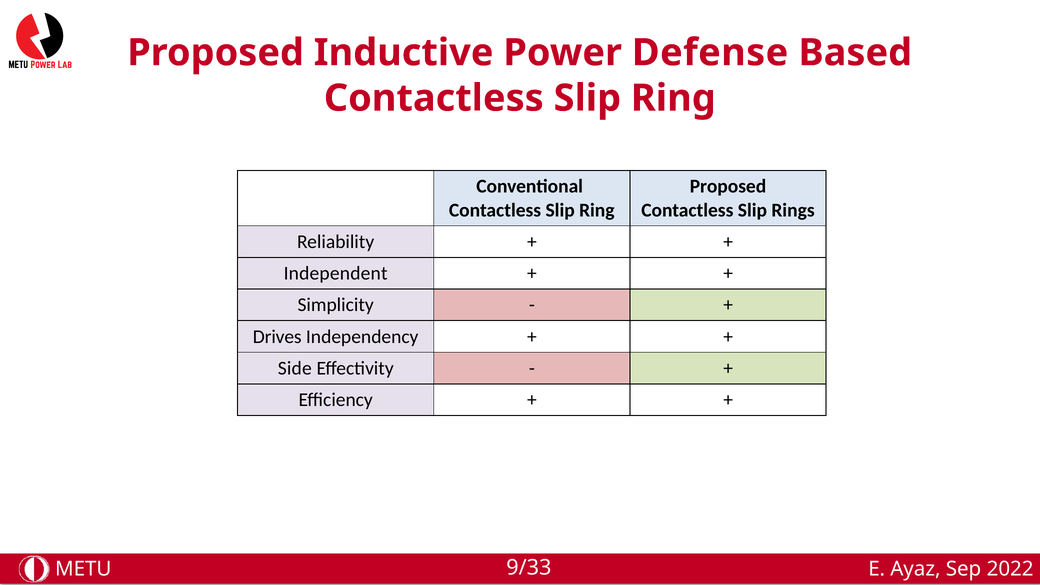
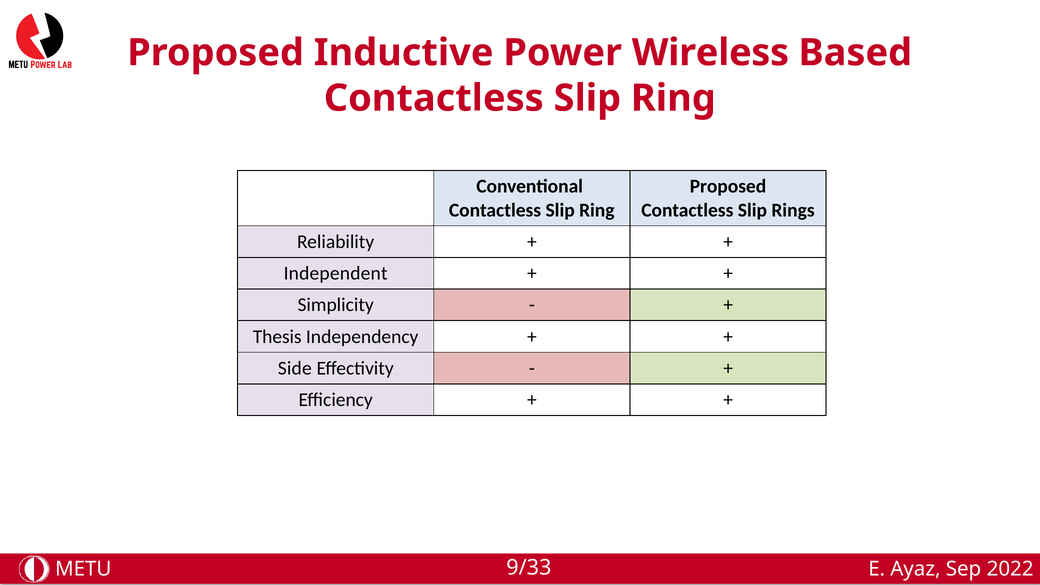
Defense: Defense -> Wireless (710, 53)
Drives: Drives -> Thesis (277, 337)
